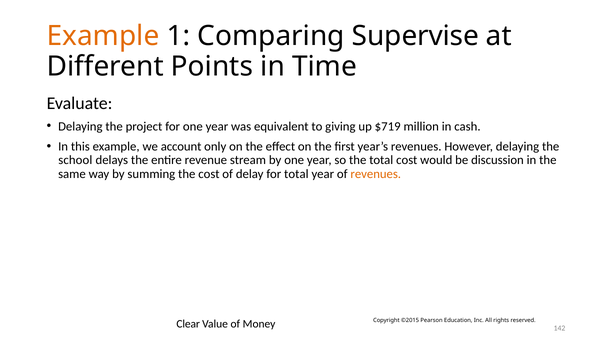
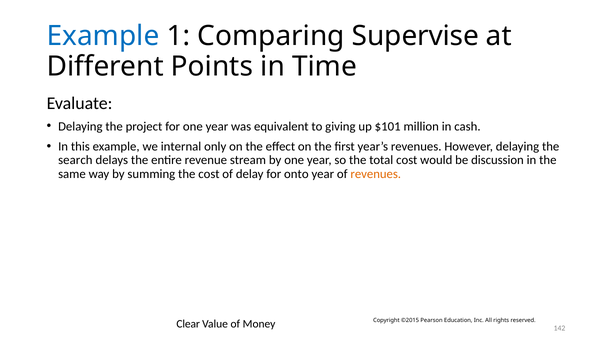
Example colour: orange -> blue (103, 36)
$719: $719 -> $101 (388, 126)
account: account -> internal (181, 147)
school: school -> search (75, 160)
for total: total -> onto (296, 174)
